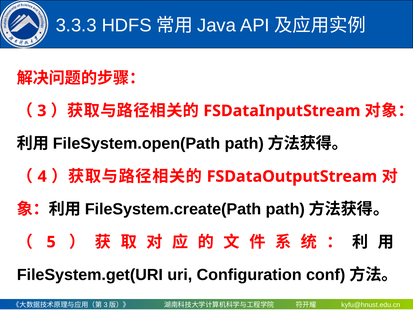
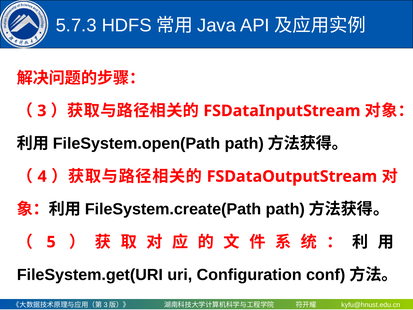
3.3.3: 3.3.3 -> 5.7.3 (76, 25)
